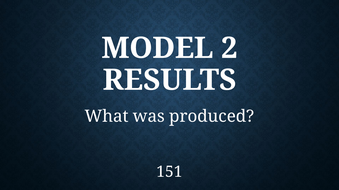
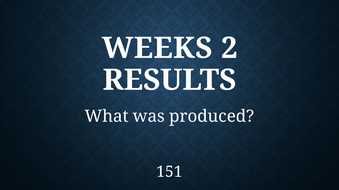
MODEL: MODEL -> WEEKS (157, 48)
